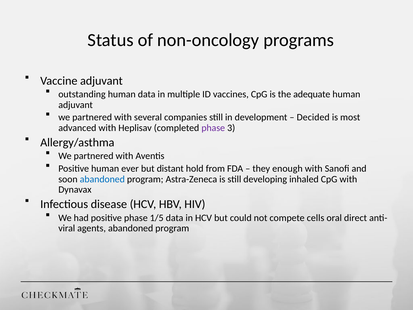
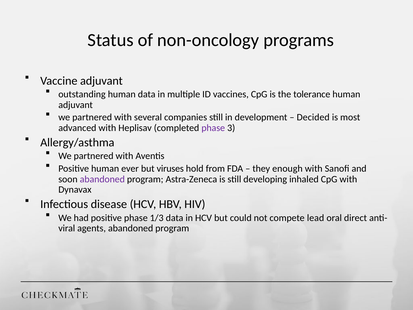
adequate: adequate -> tolerance (312, 94)
distant: distant -> viruses (170, 169)
abandoned colour: blue -> purple (102, 179)
1/5: 1/5 -> 1/3 (157, 218)
cells: cells -> lead (316, 218)
